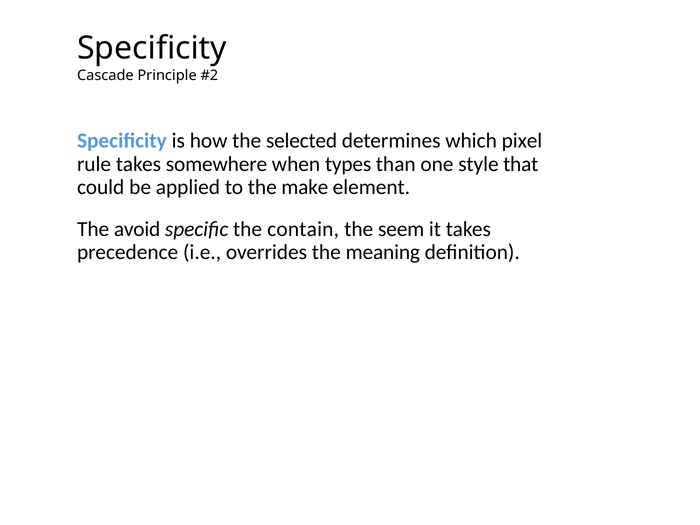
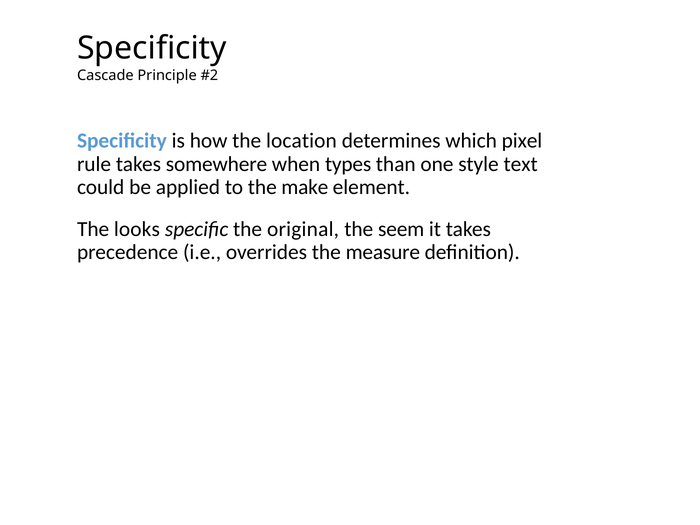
selected: selected -> location (301, 141)
that: that -> text (521, 164)
avoid: avoid -> looks (137, 229)
contain: contain -> original (303, 229)
meaning: meaning -> measure (383, 252)
